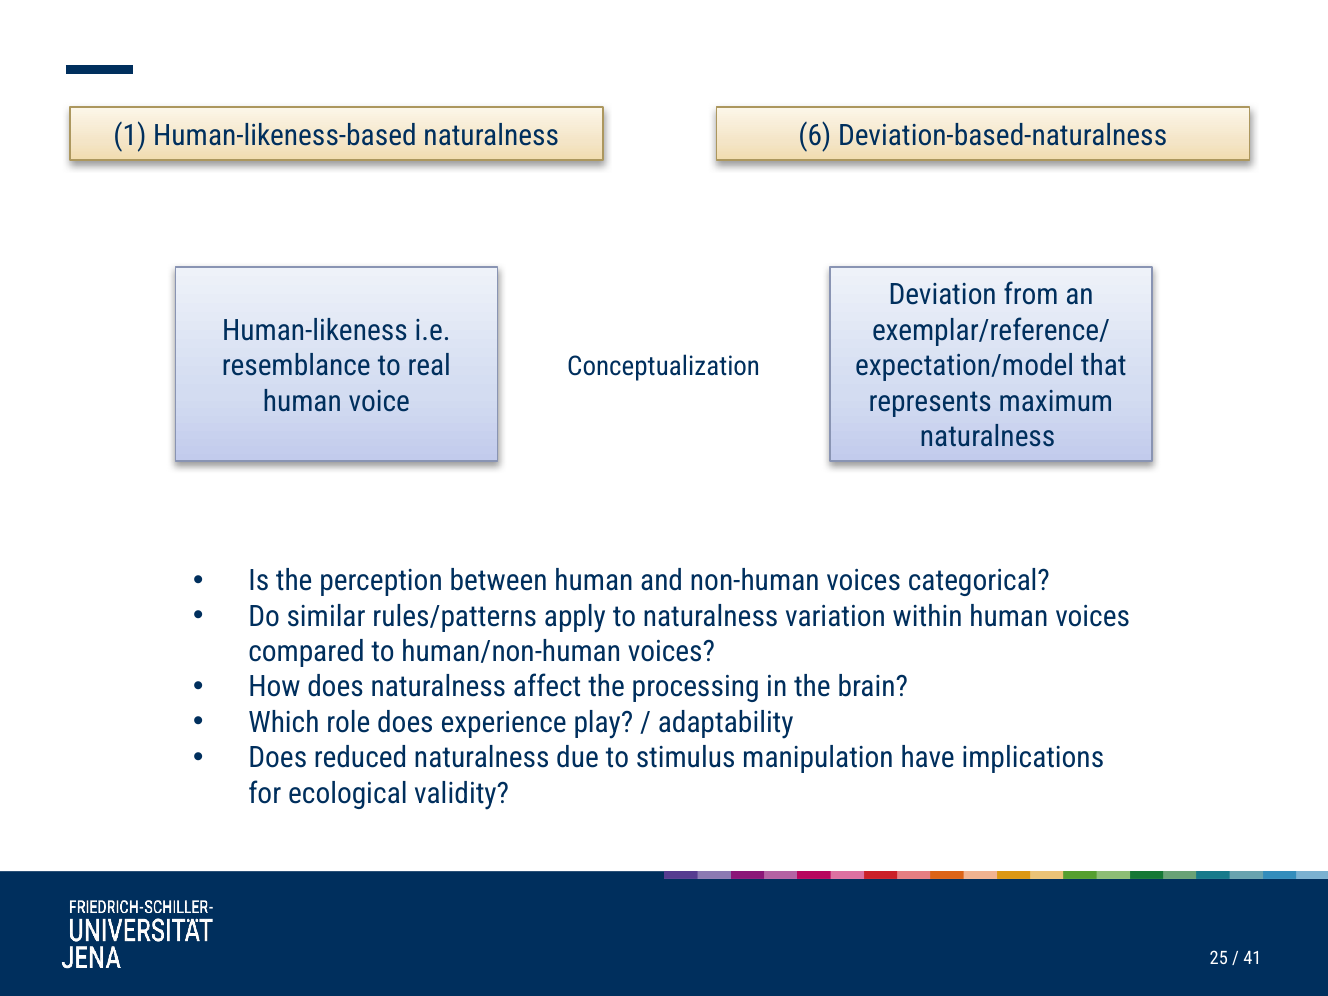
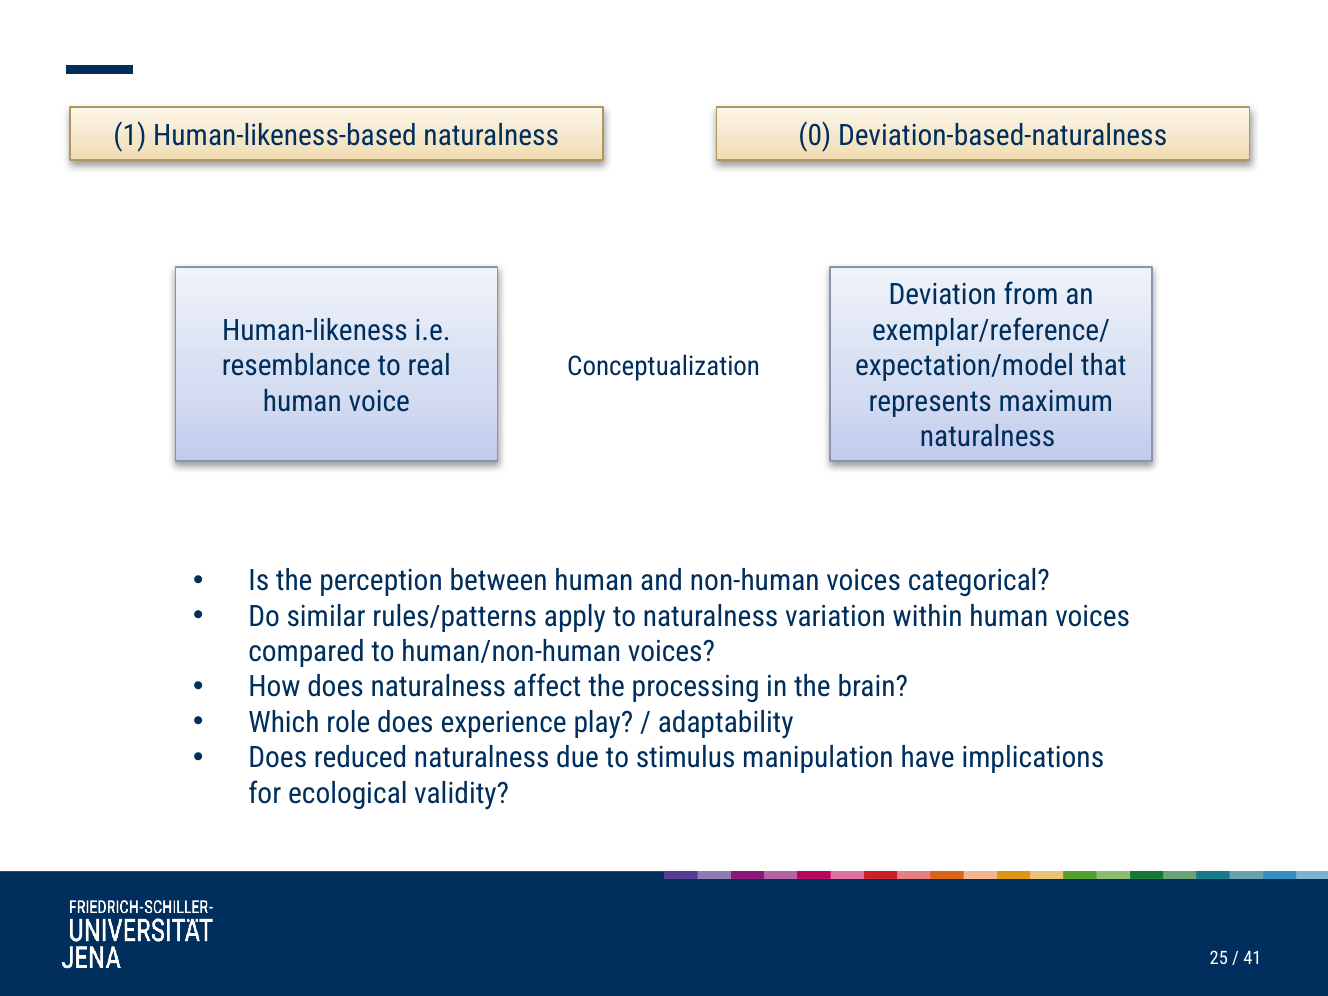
6: 6 -> 0 (815, 136)
